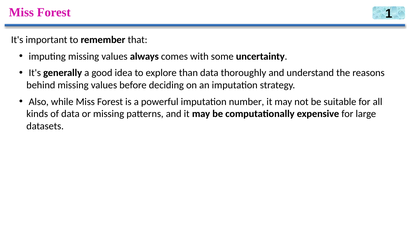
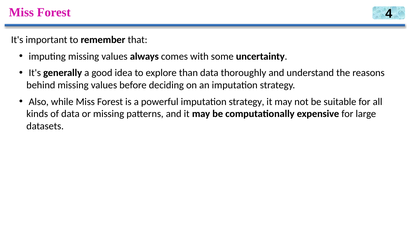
1: 1 -> 4 (389, 14)
powerful imputation number: number -> strategy (247, 102)
